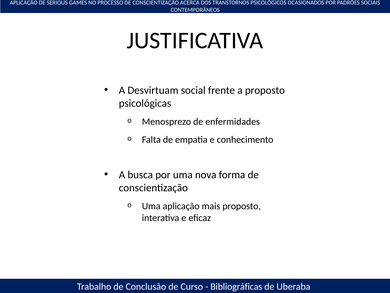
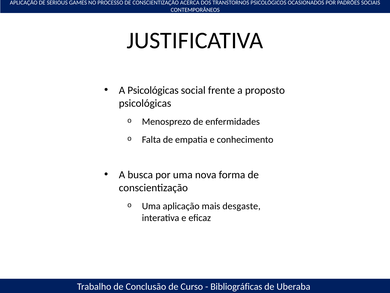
A Desvirtuam: Desvirtuam -> Psicológicas (153, 90)
mais proposto: proposto -> desgaste (242, 206)
